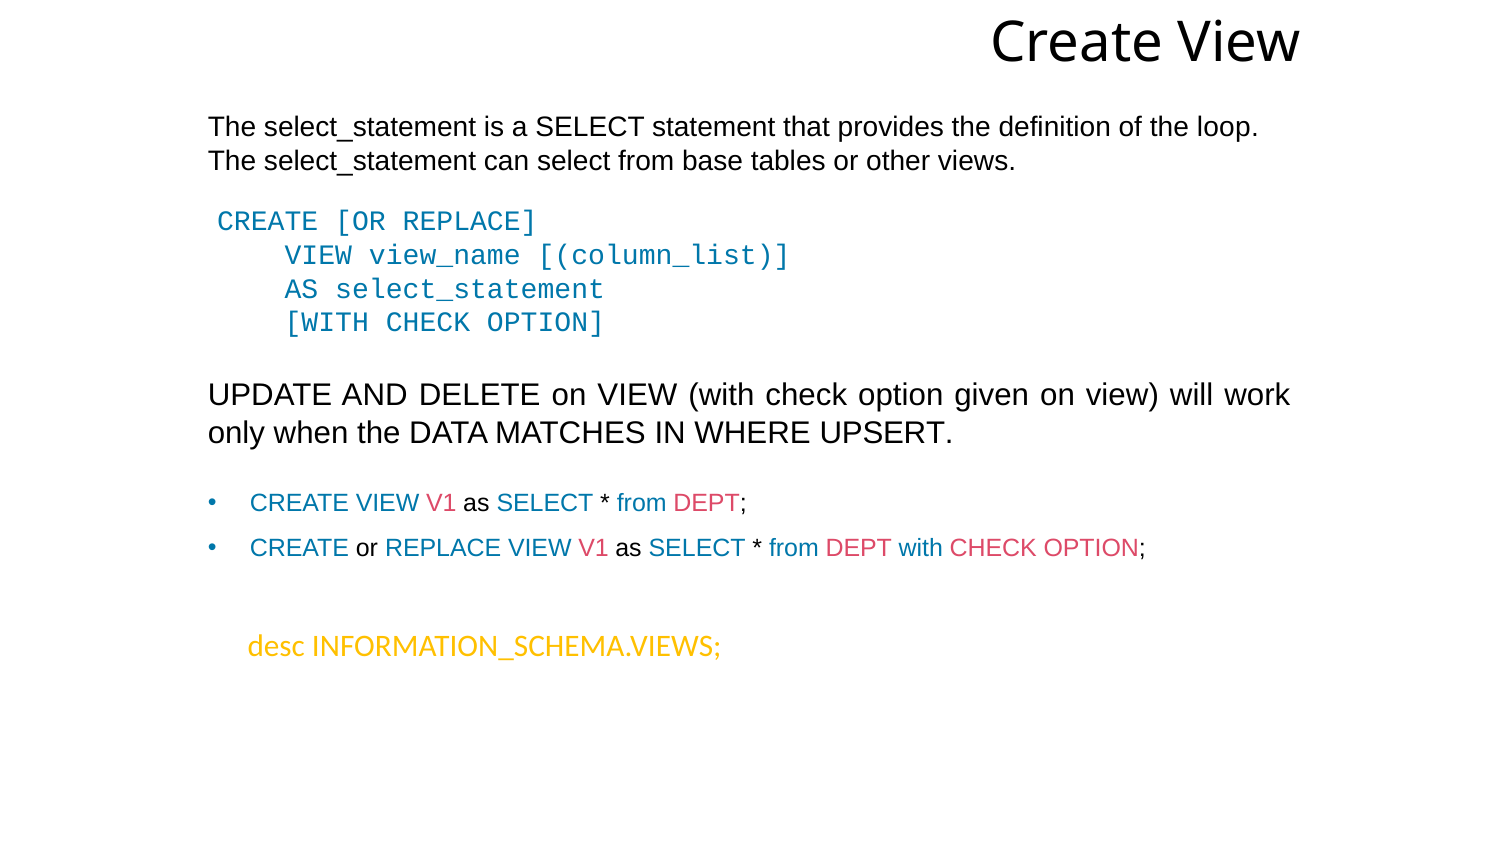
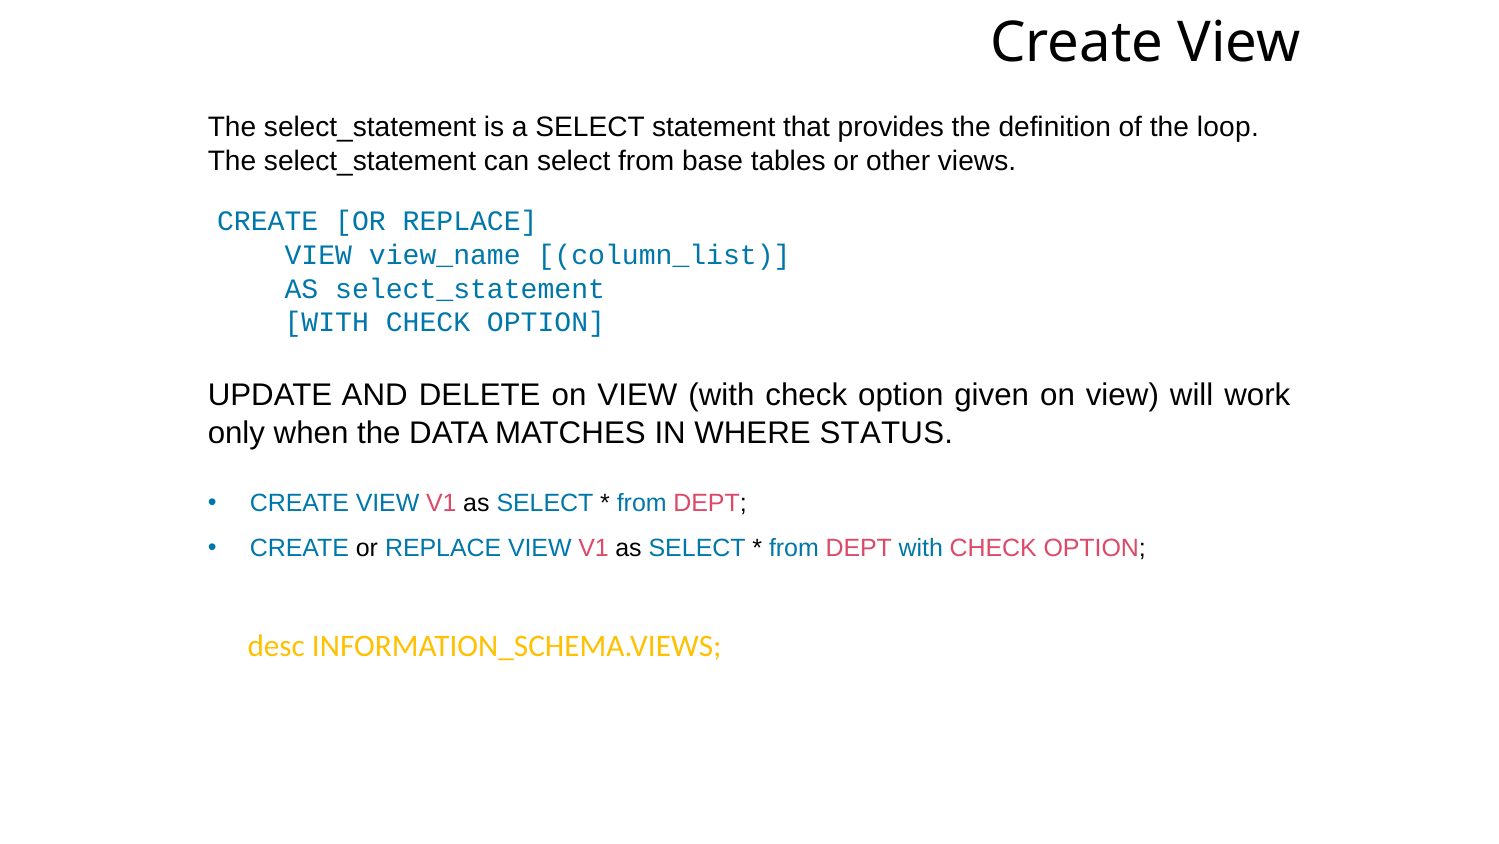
UPSERT: UPSERT -> STATUS (886, 432)
